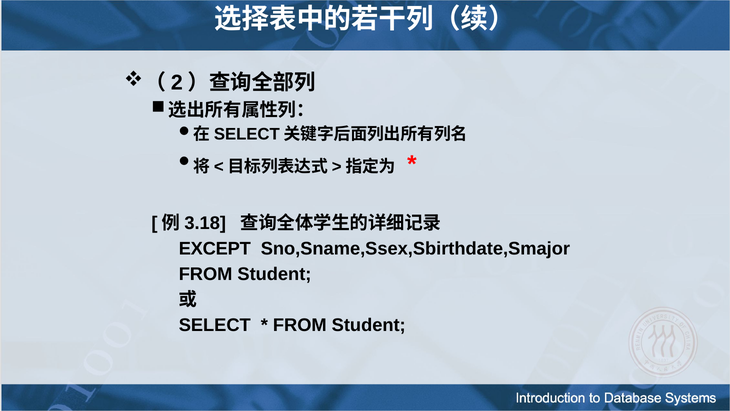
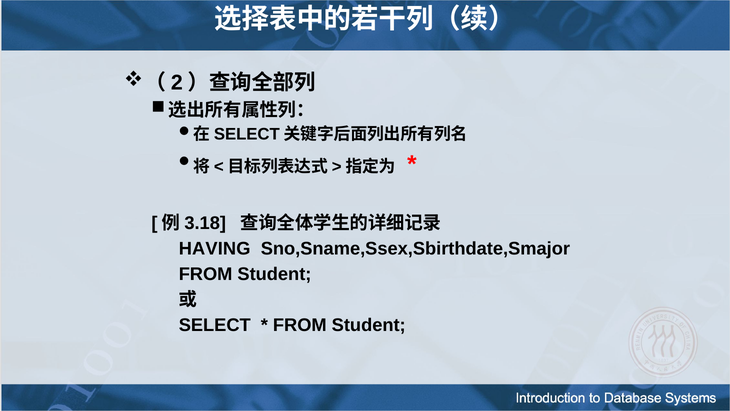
EXCEPT: EXCEPT -> HAVING (215, 248)
